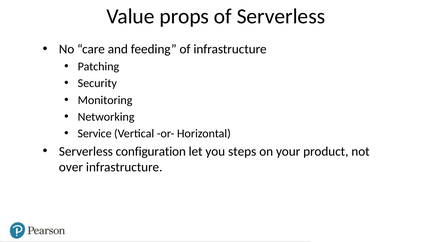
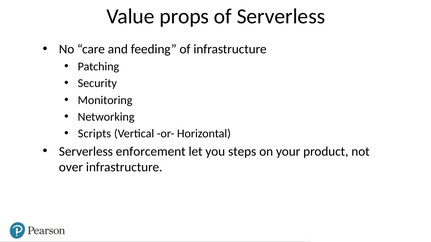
Service: Service -> Scripts (94, 134)
configuration: configuration -> enforcement (151, 152)
